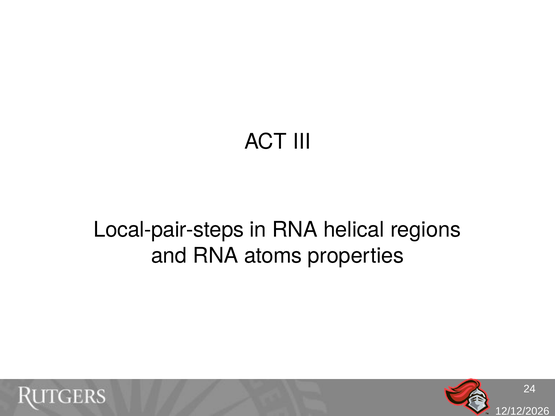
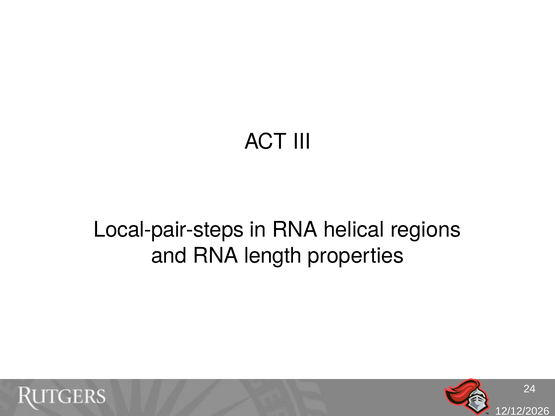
atoms: atoms -> length (273, 256)
